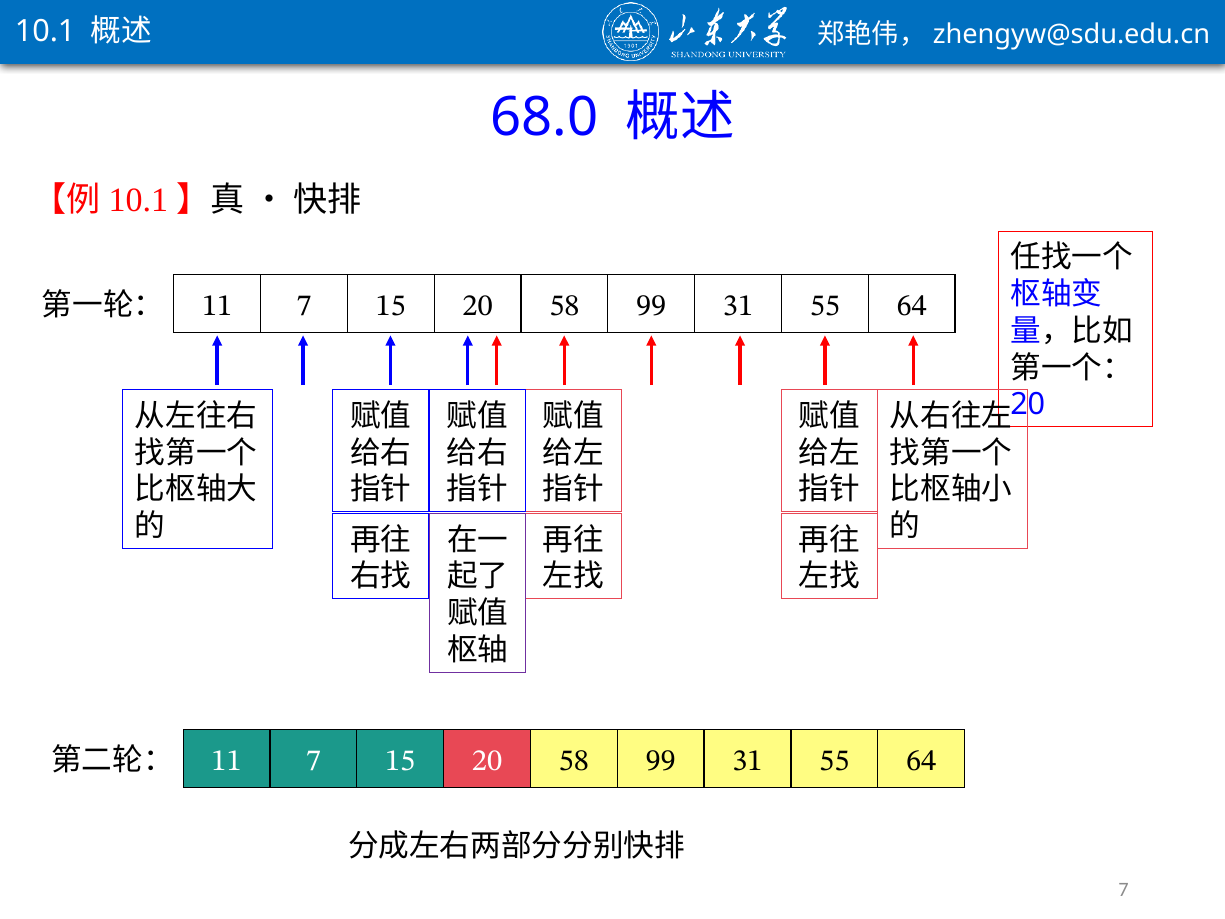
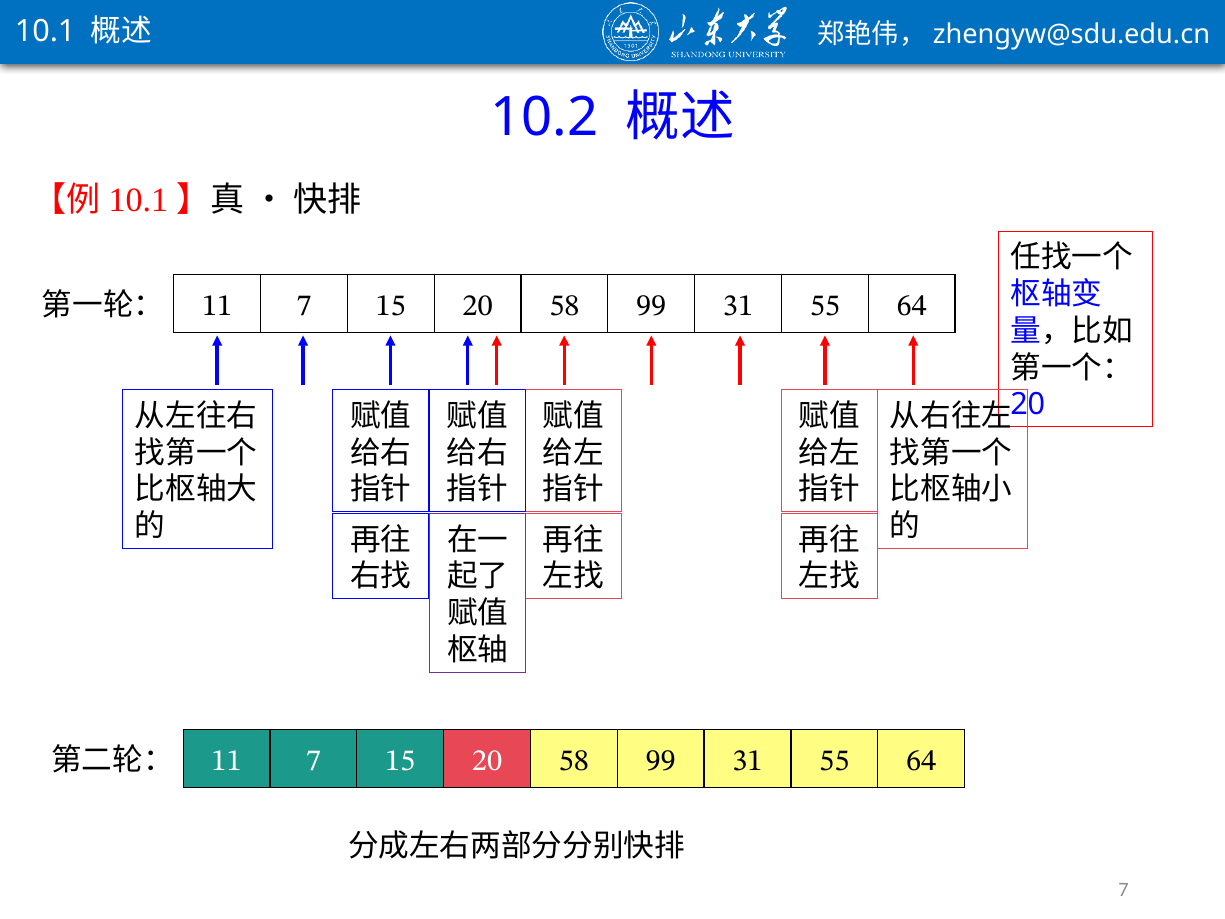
68.0: 68.0 -> 10.2 (544, 117)
